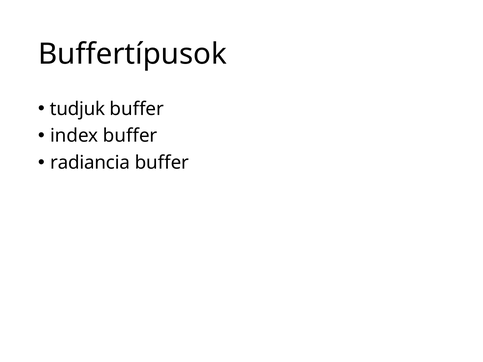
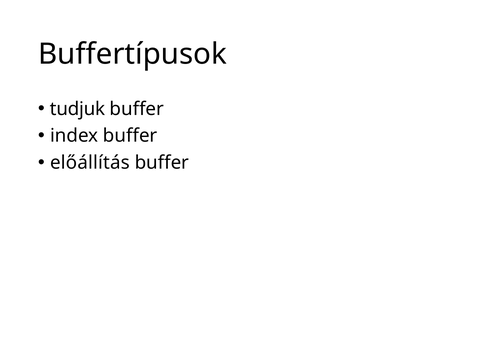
radiancia: radiancia -> előállítás (90, 163)
